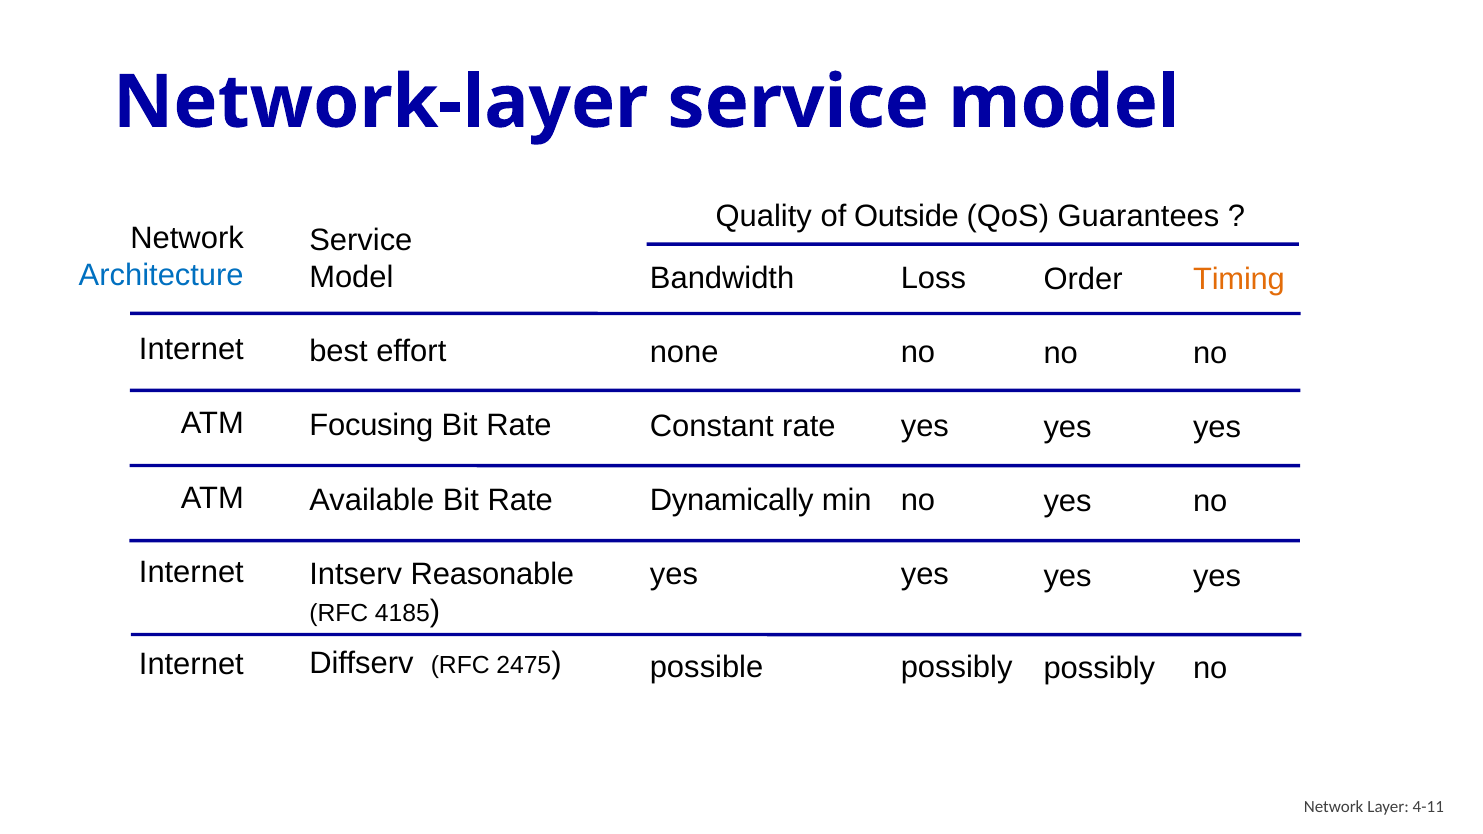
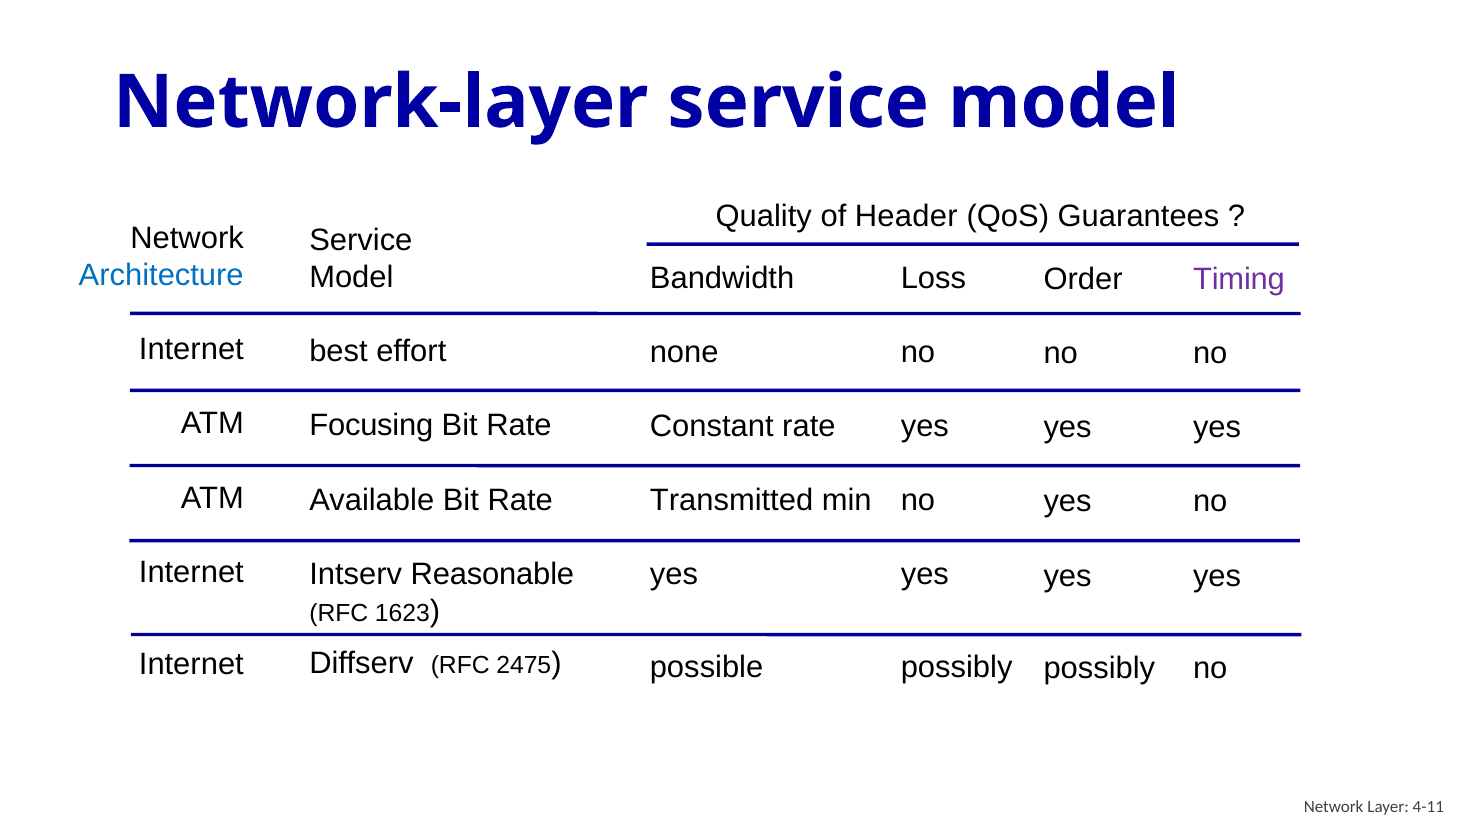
Outside: Outside -> Header (906, 217)
Timing colour: orange -> purple (1239, 279)
Dynamically: Dynamically -> Transmitted (732, 501)
4185: 4185 -> 1623 (402, 613)
